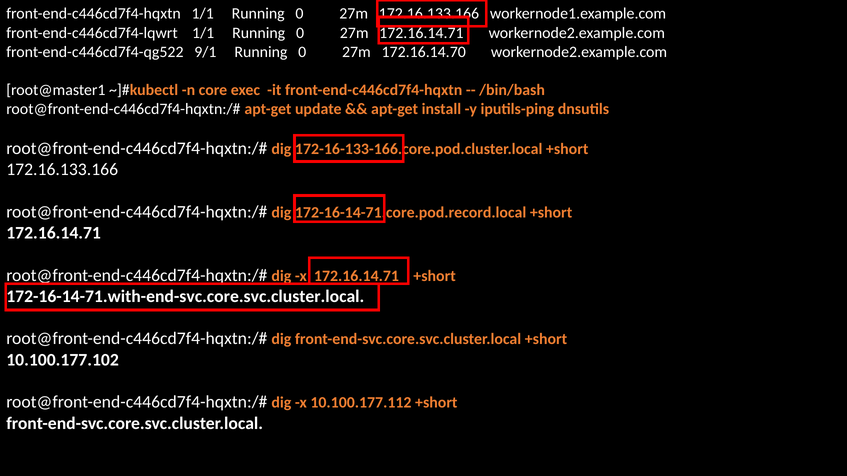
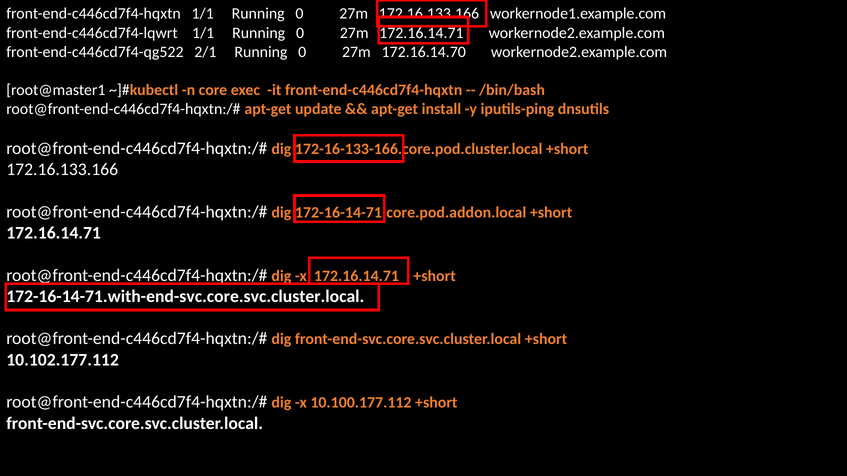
9/1: 9/1 -> 2/1 (205, 52)
172-16-14-71.core.pod.record.local: 172-16-14-71.core.pod.record.local -> 172-16-14-71.core.pod.addon.local (411, 212)
10.100.177.102: 10.100.177.102 -> 10.102.177.112 (63, 360)
